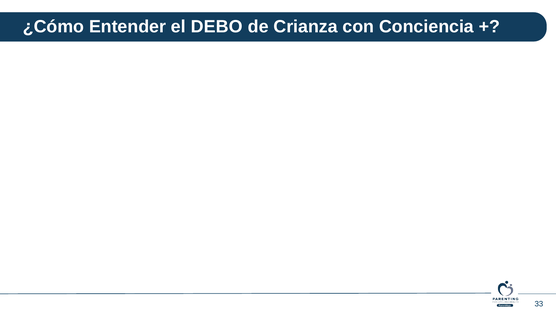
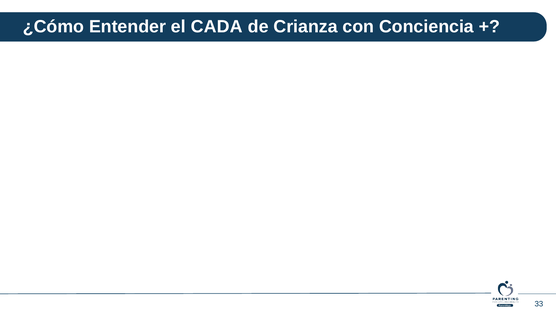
DEBO: DEBO -> CADA (217, 27)
